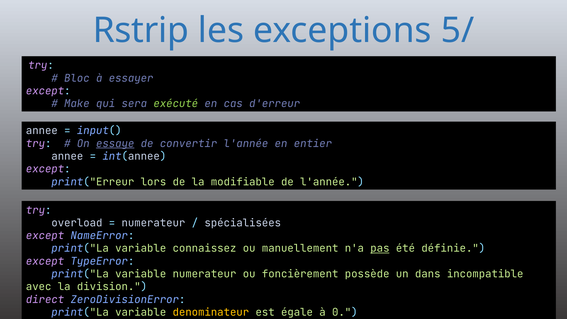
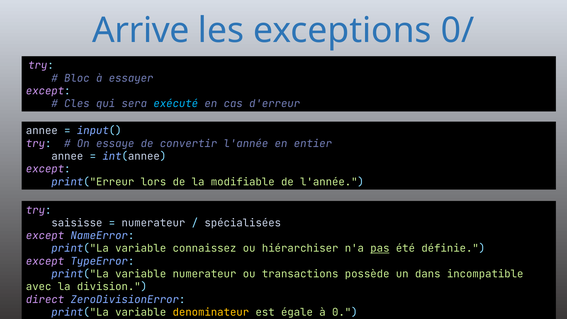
Rstrip: Rstrip -> Arrive (141, 31)
5/: 5/ -> 0/ (457, 31)
Make: Make -> Cles (77, 104)
exécuté colour: light green -> light blue (176, 104)
essaye underline: present -> none (115, 144)
overload: overload -> saisisse (77, 223)
manuellement: manuellement -> hiérarchiser (300, 248)
foncièrement: foncièrement -> transactions (300, 274)
